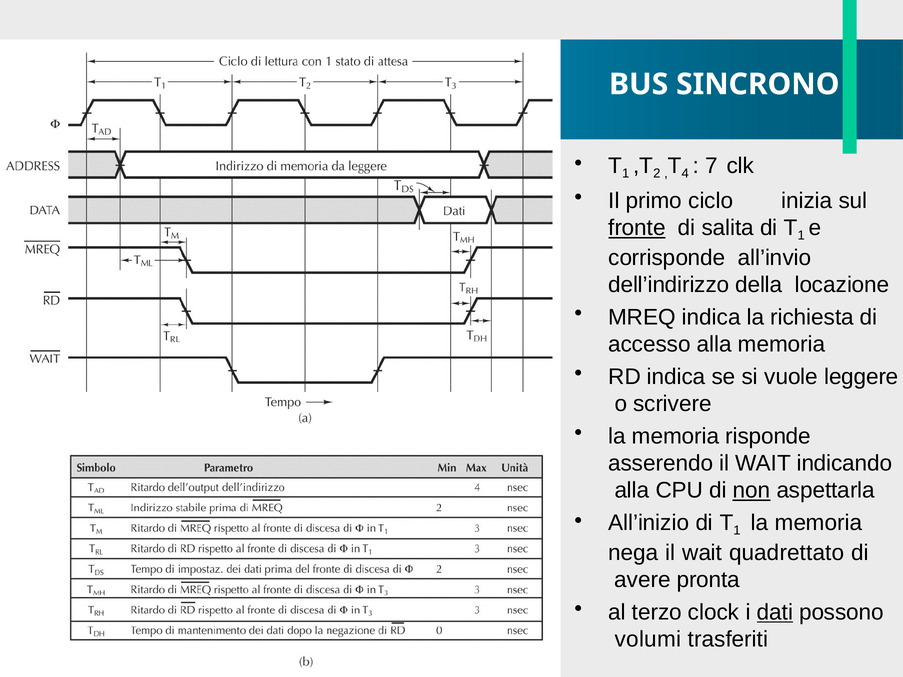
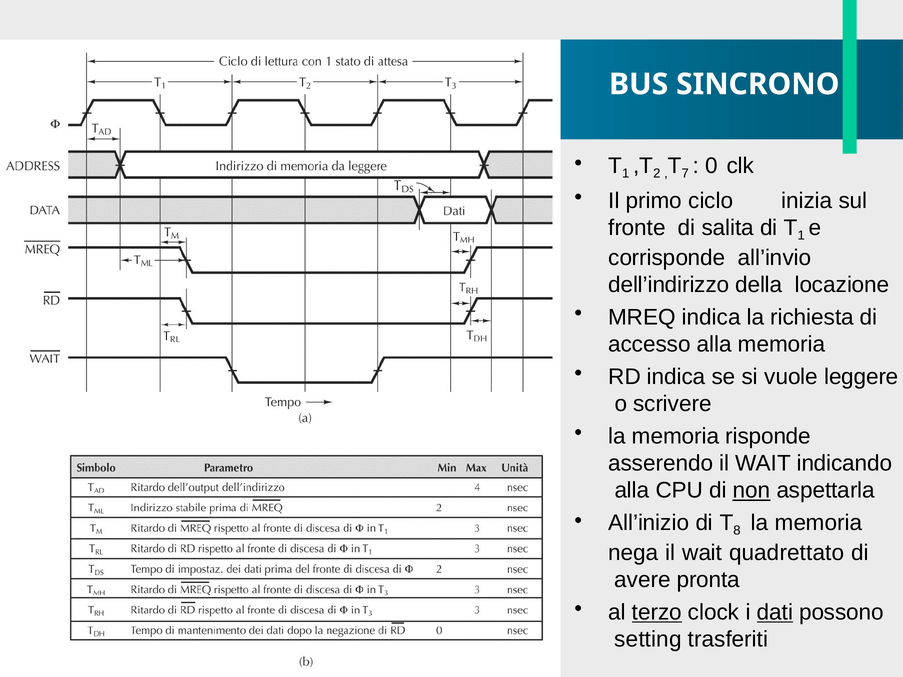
4: 4 -> 7 (685, 173)
7: 7 -> 0 (711, 166)
fronte underline: present -> none (637, 228)
1: 1 -> 8 (737, 531)
terzo underline: none -> present (657, 613)
volumi: volumi -> setting (648, 640)
